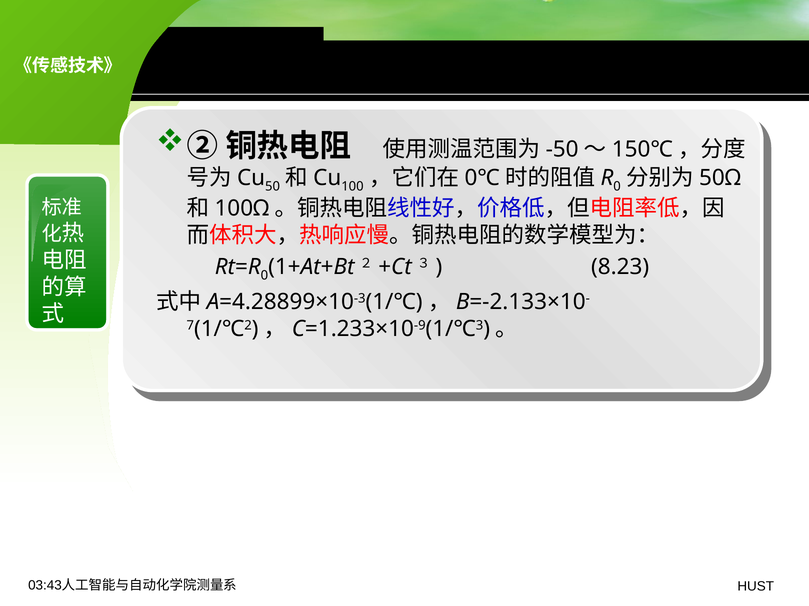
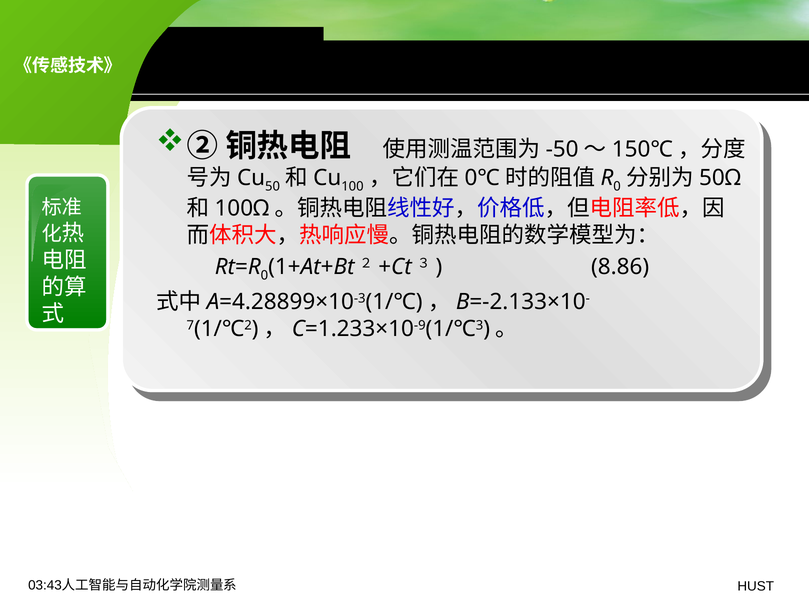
8.23: 8.23 -> 8.86 (620, 267)
